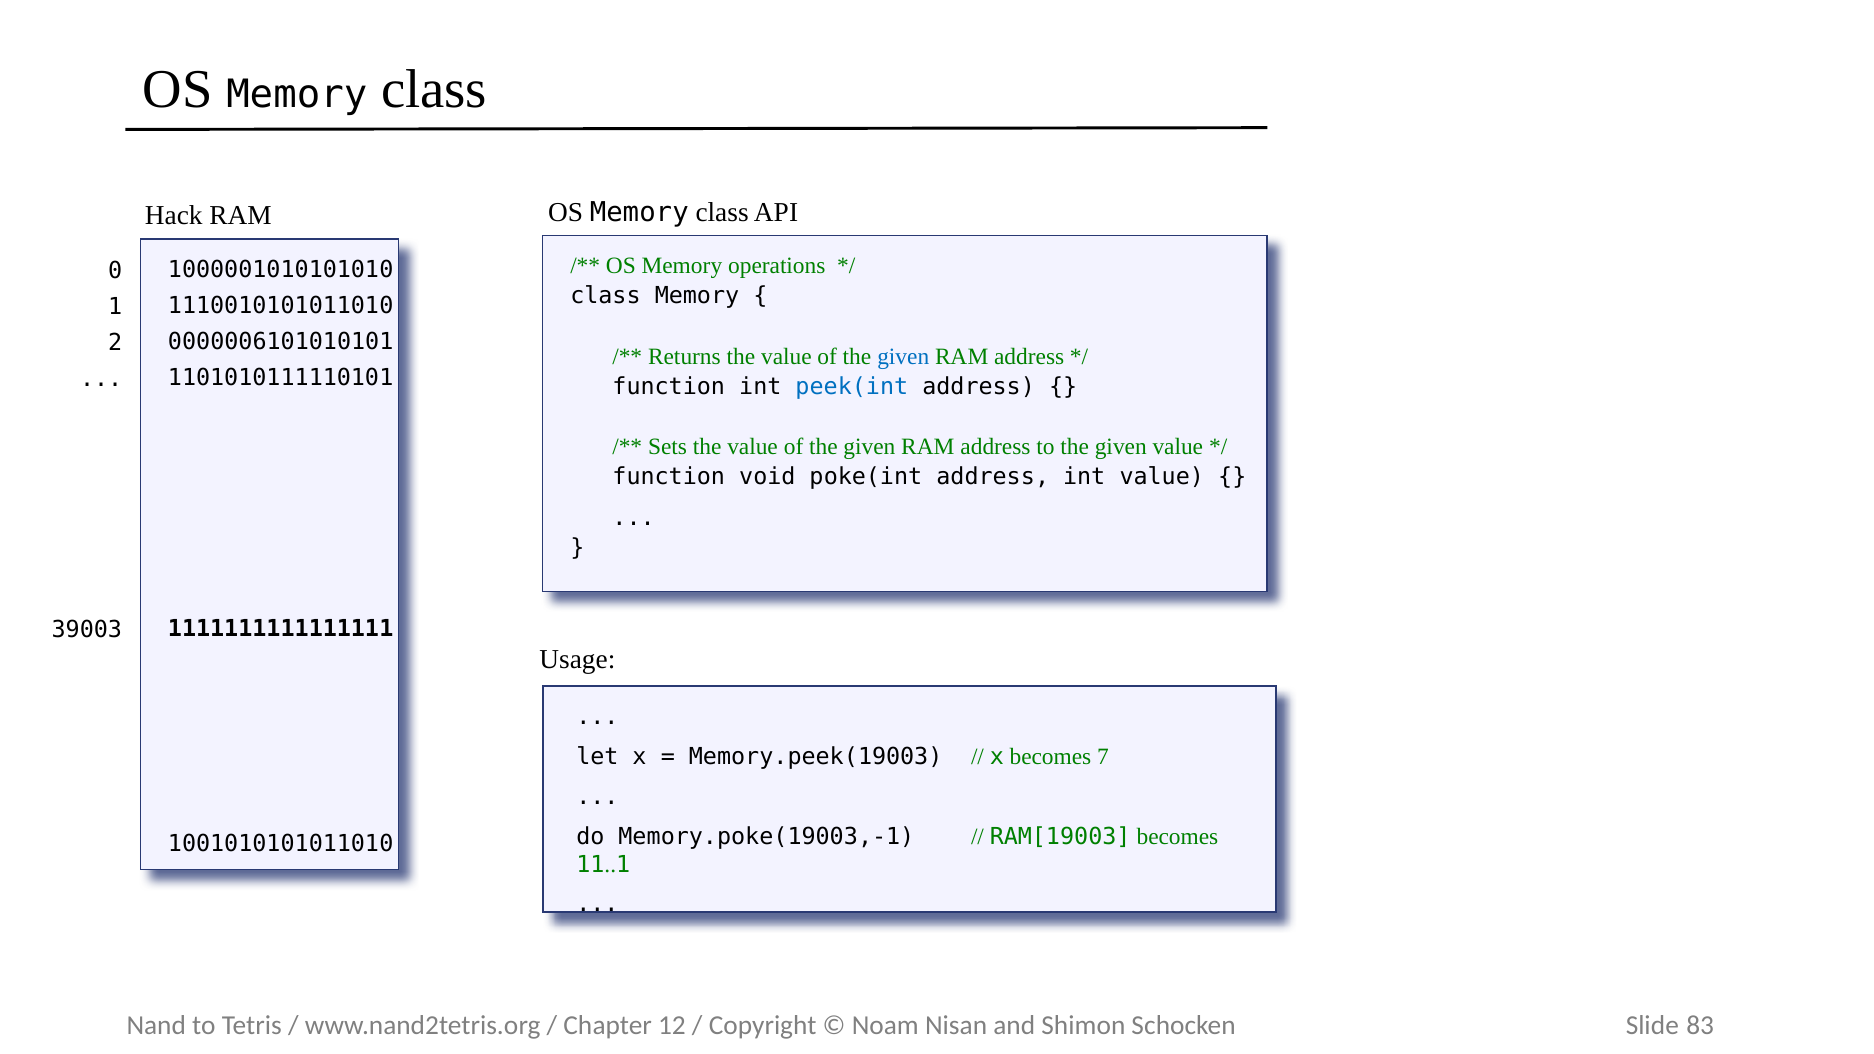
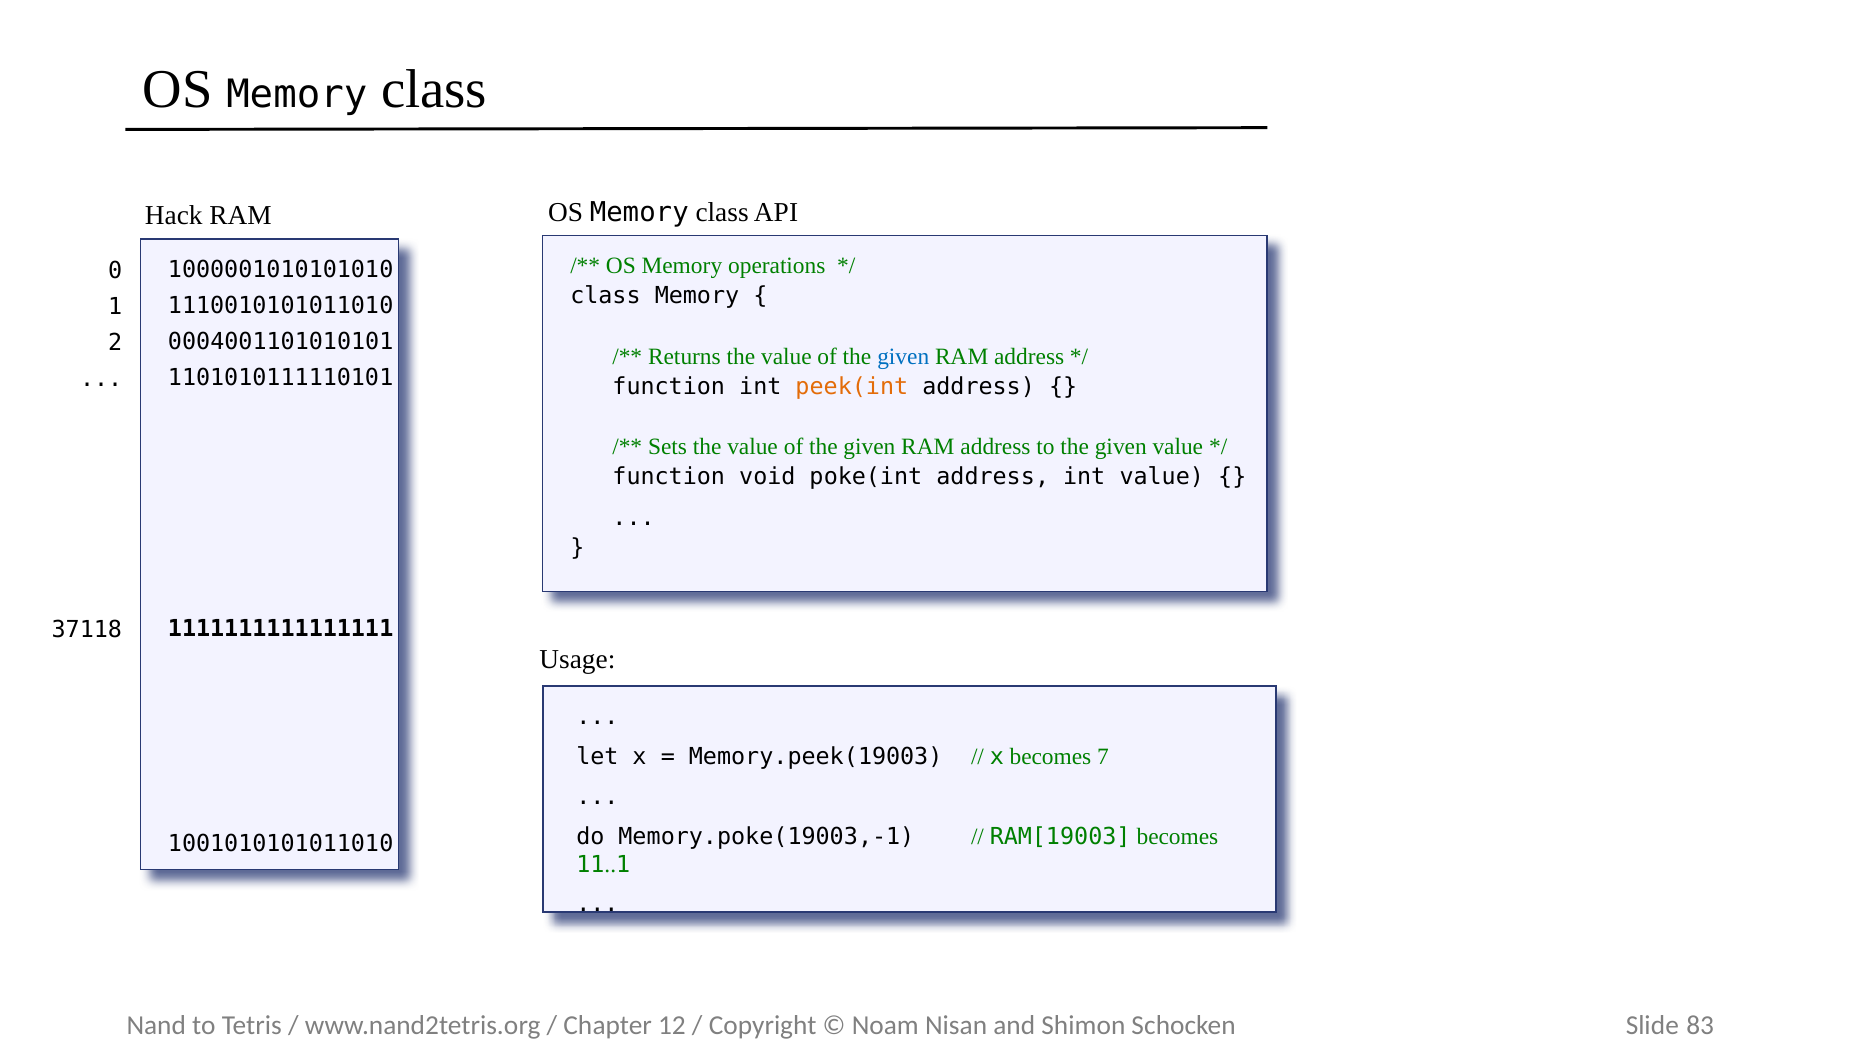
0000006101010101: 0000006101010101 -> 0004001101010101 (281, 341)
peek(int colour: blue -> orange (852, 386)
39003: 39003 -> 37118 (87, 630)
